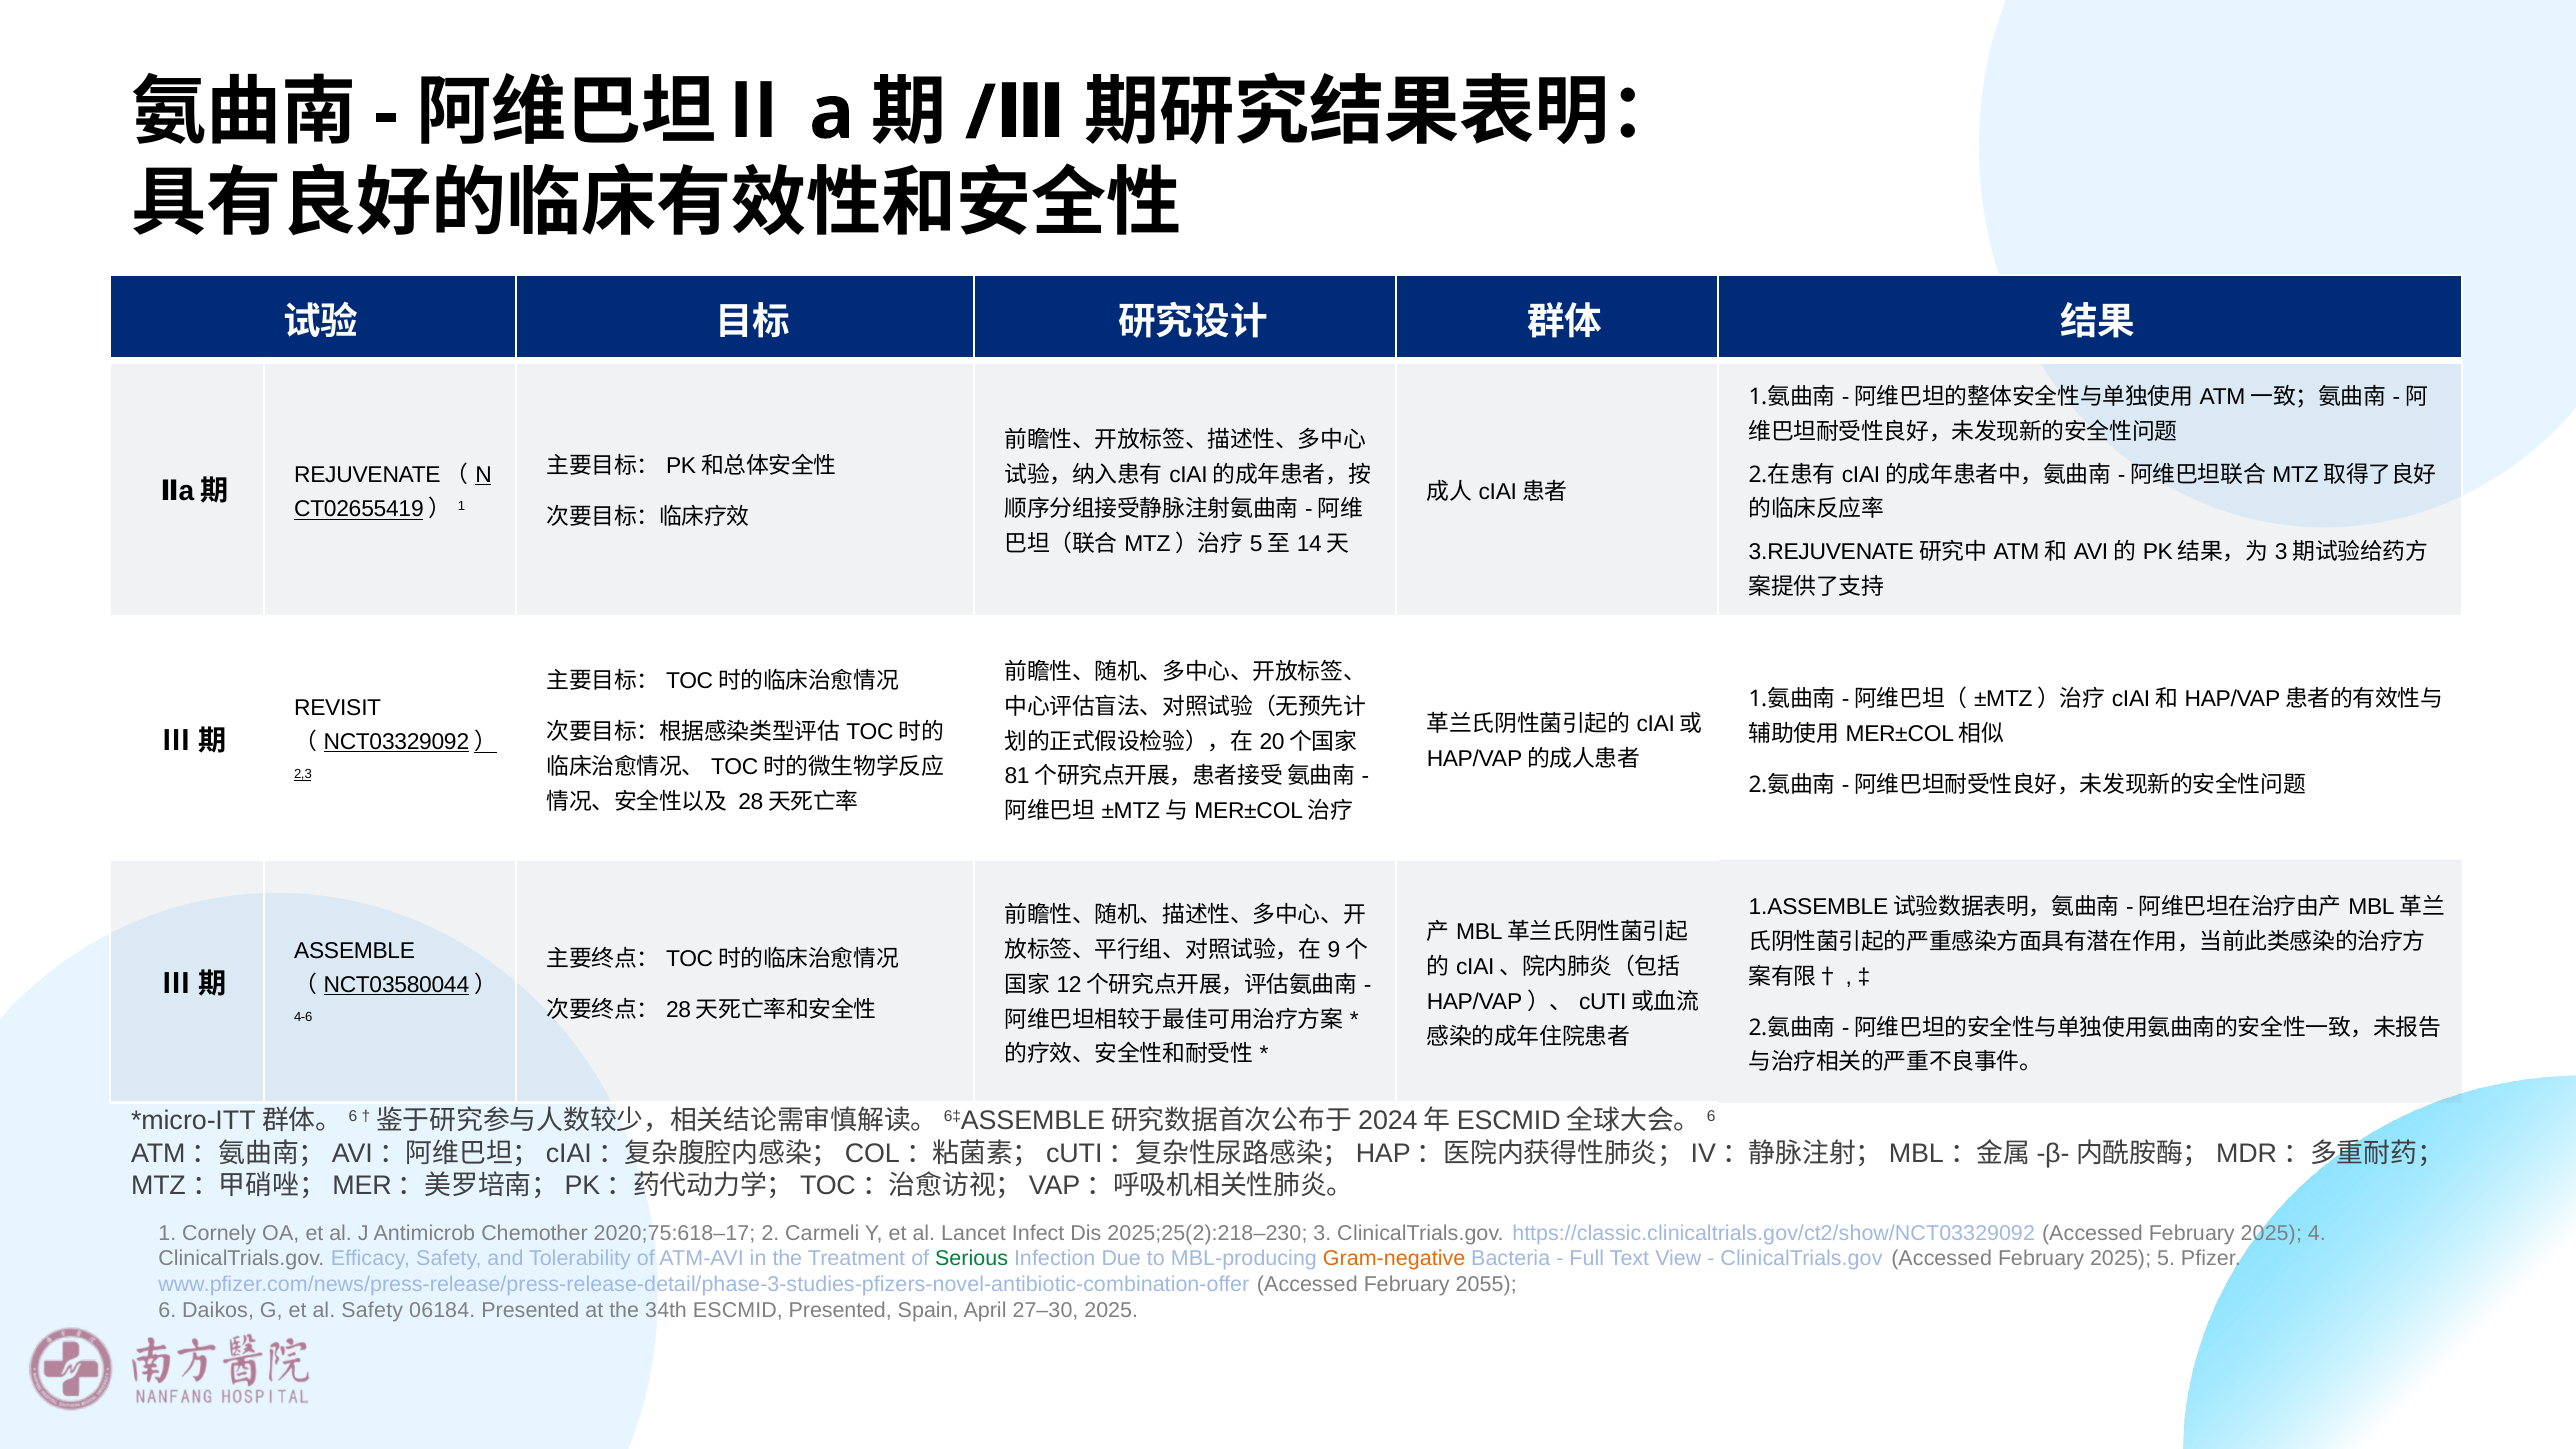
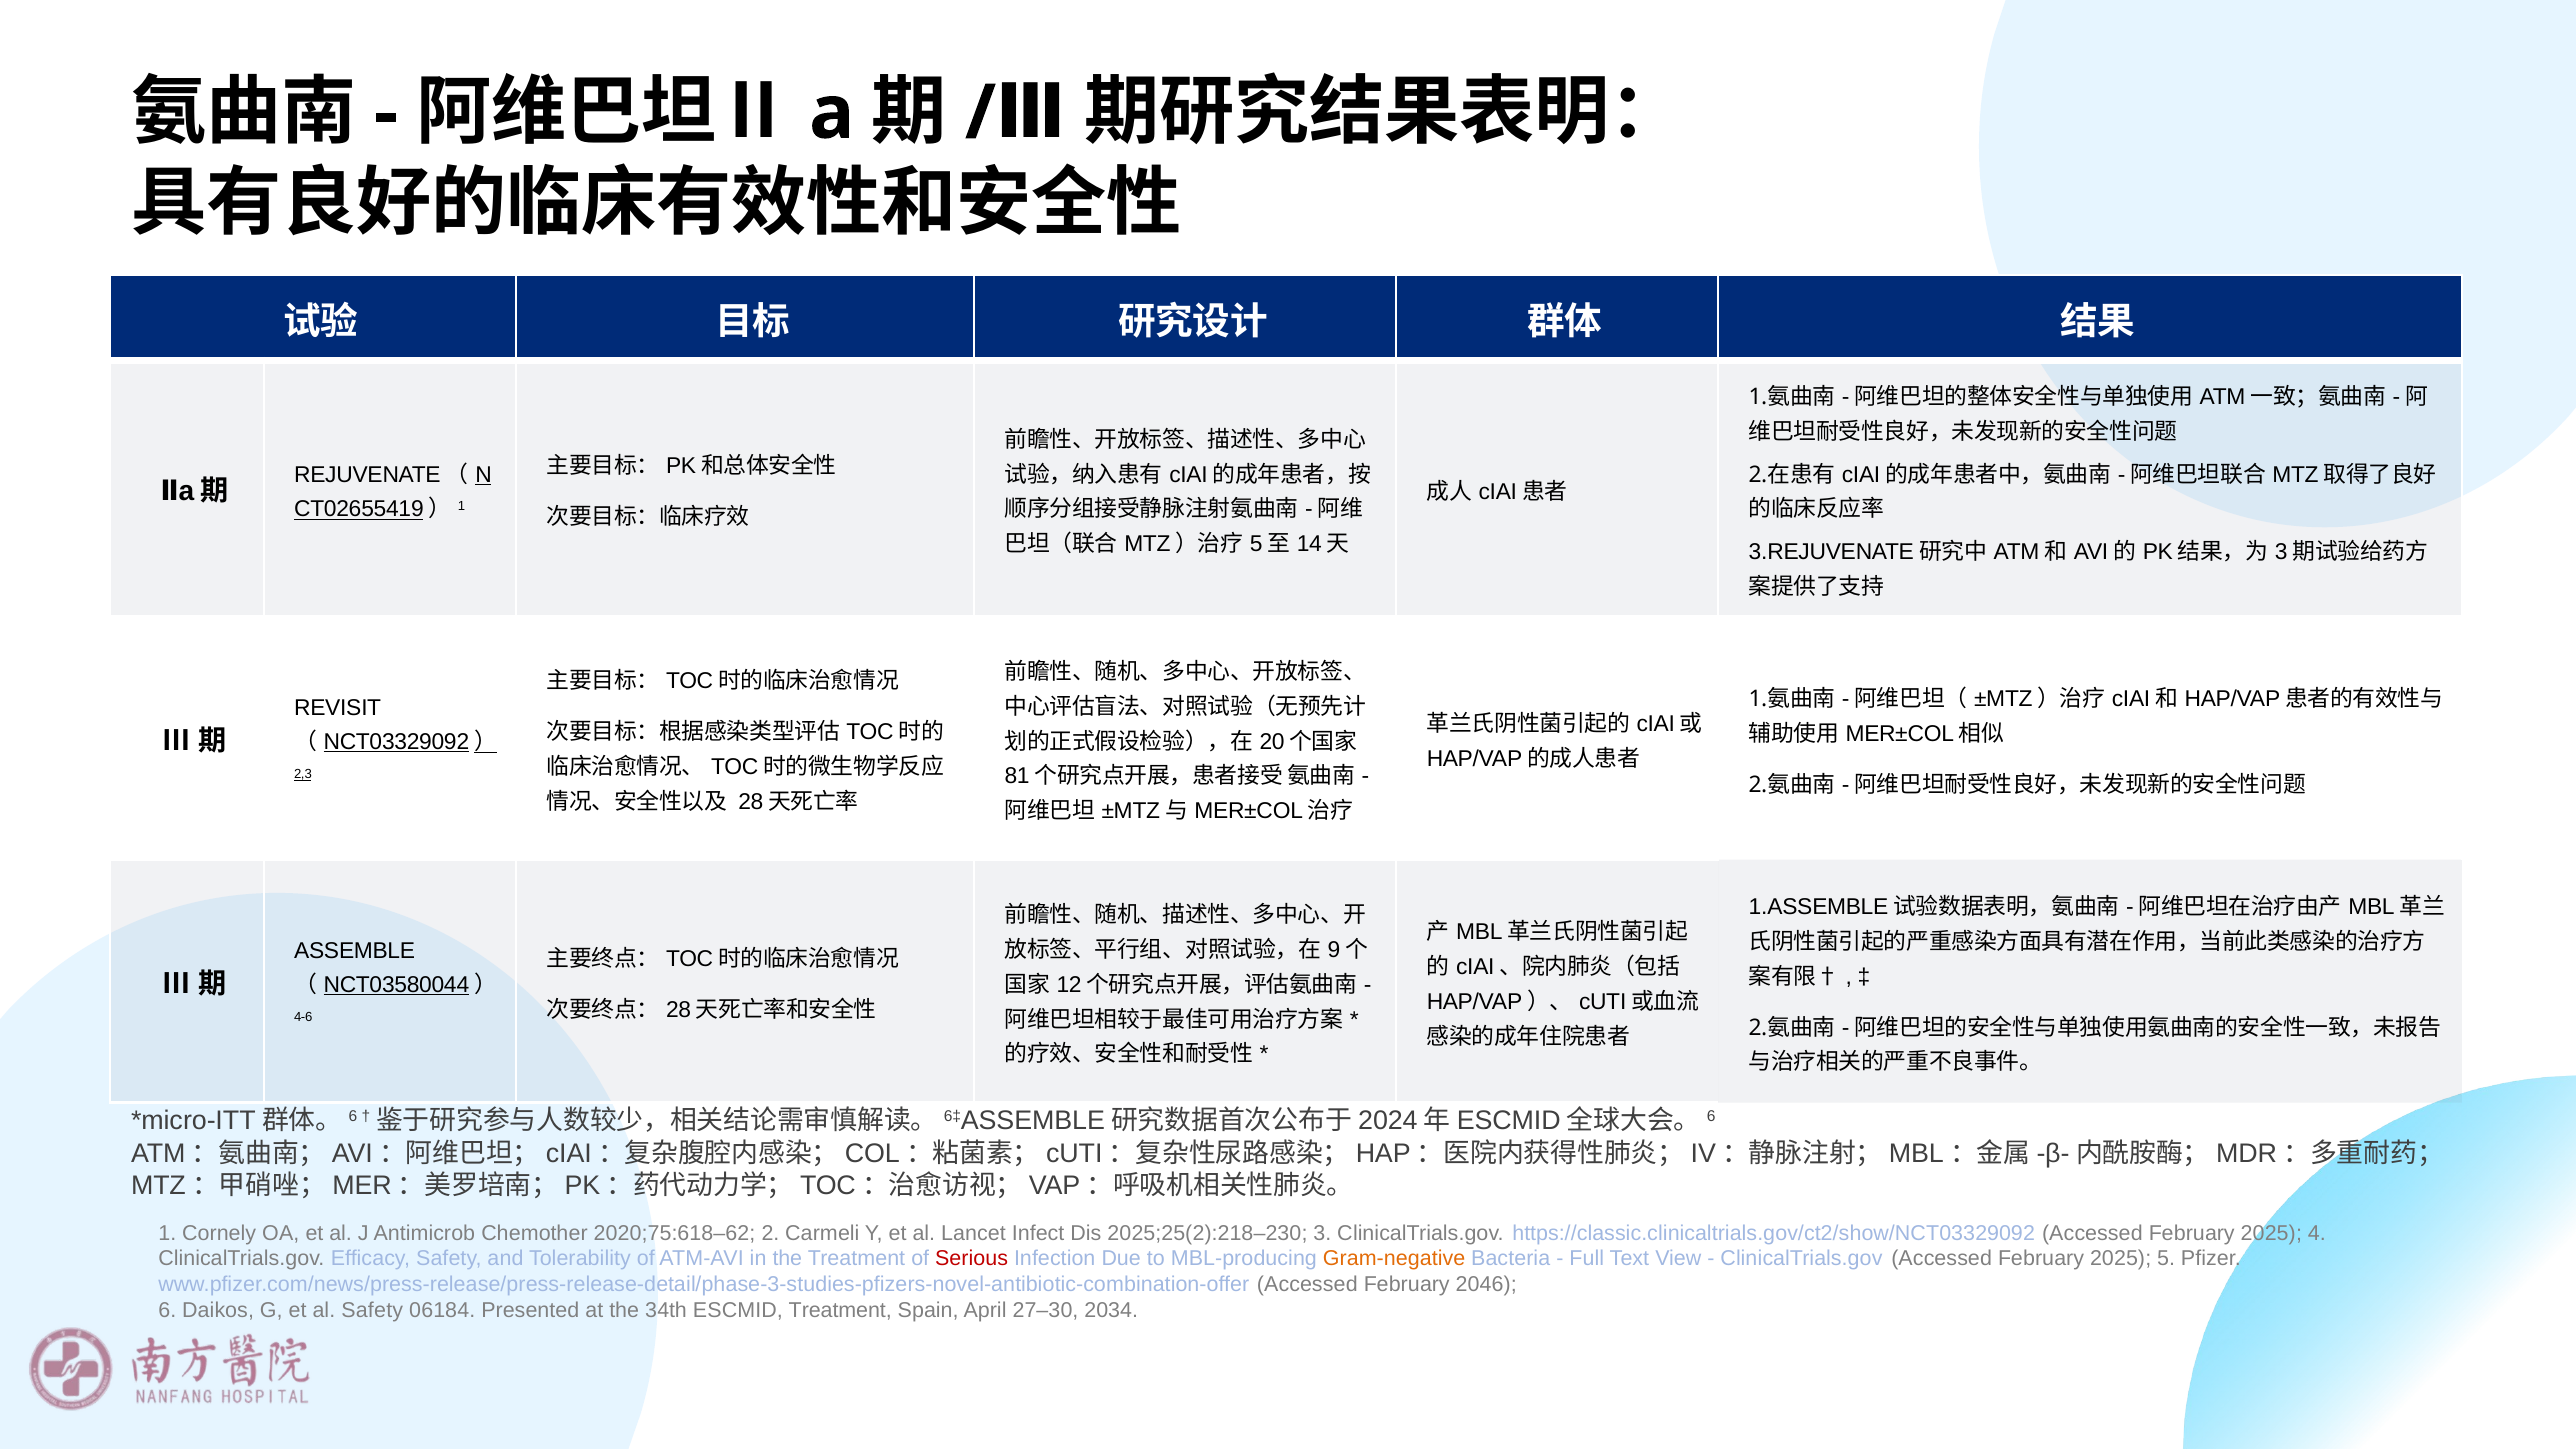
2020;75:618–17: 2020;75:618–17 -> 2020;75:618–62 (674, 1233)
Serious colour: green -> red (972, 1259)
2055: 2055 -> 2046 (1486, 1284)
ESCMID Presented: Presented -> Treatment (840, 1310)
27–30 2025: 2025 -> 2034 (1111, 1310)
